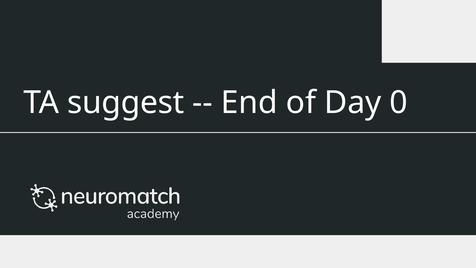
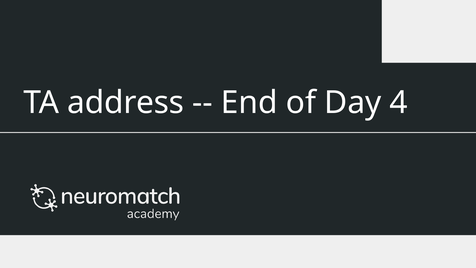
suggest: suggest -> address (126, 103)
0: 0 -> 4 (399, 103)
